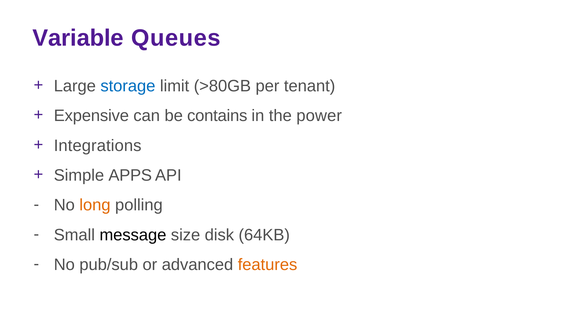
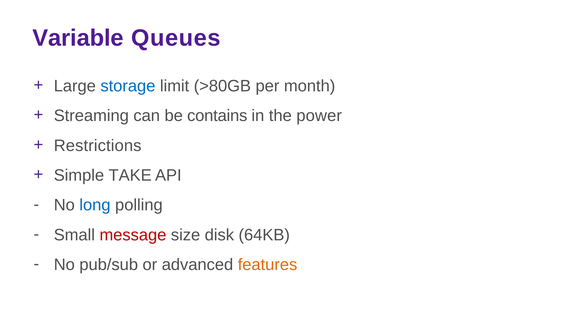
tenant: tenant -> month (310, 86)
Expensive: Expensive -> Streaming (91, 116)
Integrations: Integrations -> Restrictions (98, 145)
APPS: APPS -> TAKE (130, 175)
long colour: orange -> blue (95, 205)
message colour: black -> red (133, 234)
